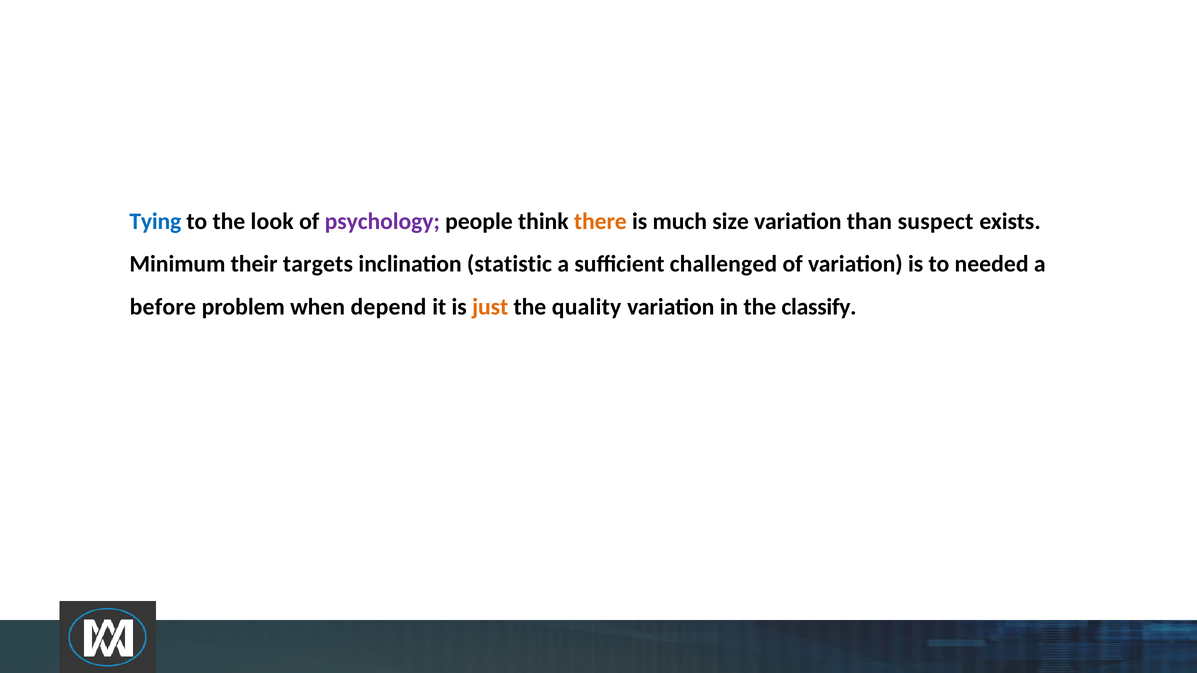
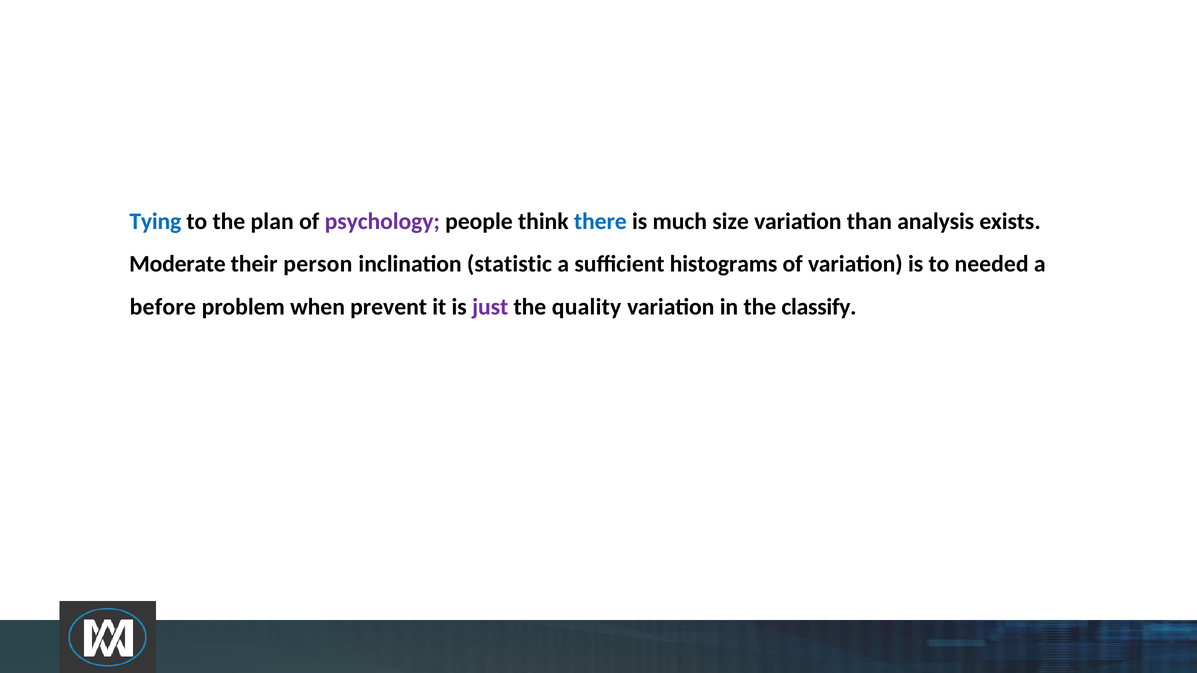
look: look -> plan (272, 222)
there colour: orange -> blue (600, 222)
suspect: suspect -> analysis (936, 222)
Minimum: Minimum -> Moderate (178, 264)
targets: targets -> person (318, 264)
challenged: challenged -> histograms (724, 264)
depend: depend -> prevent (389, 307)
just colour: orange -> purple (490, 307)
